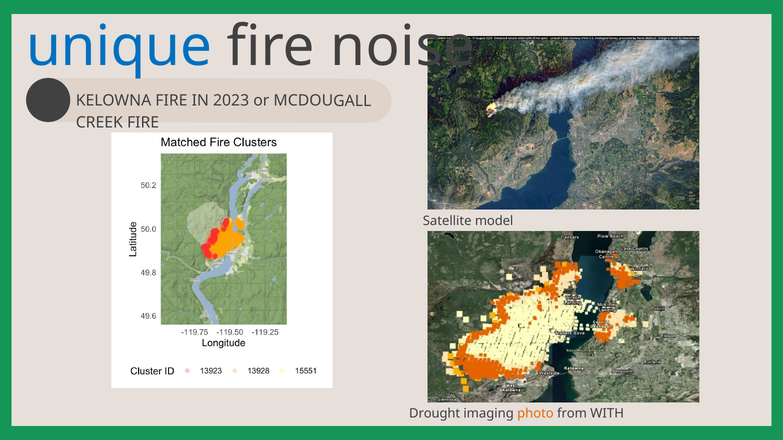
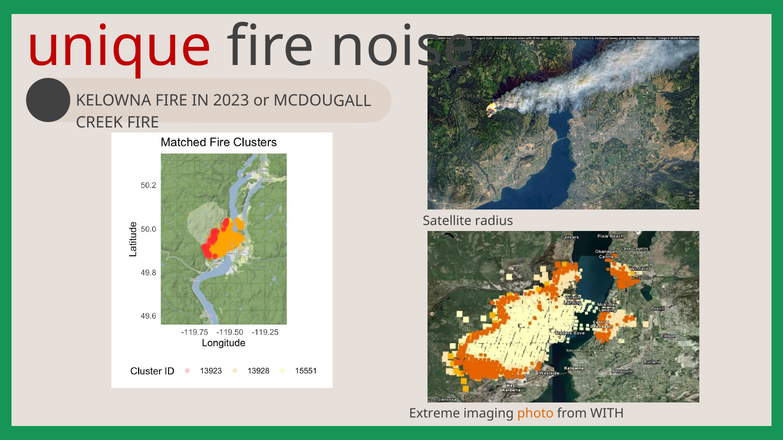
unique colour: blue -> red (119, 47)
model: model -> radius (494, 221)
Drought: Drought -> Extreme (435, 414)
